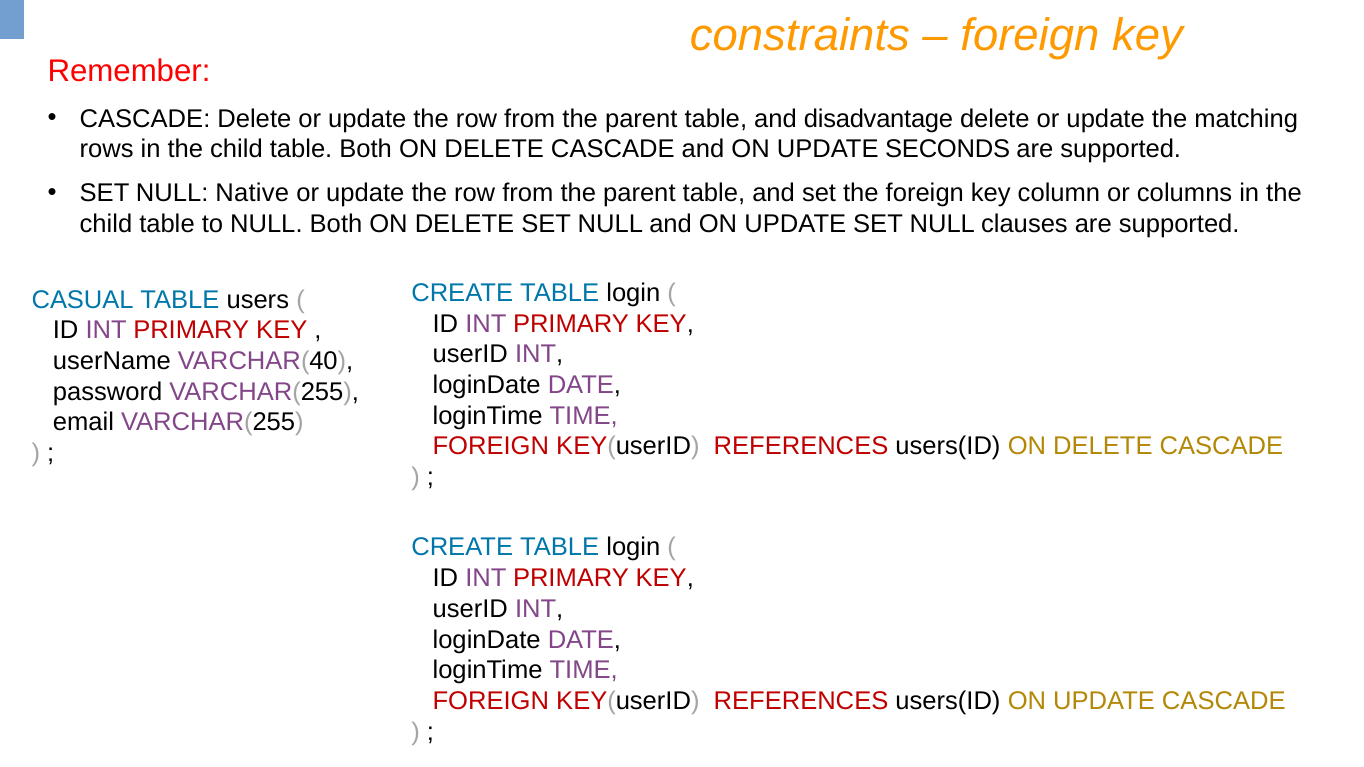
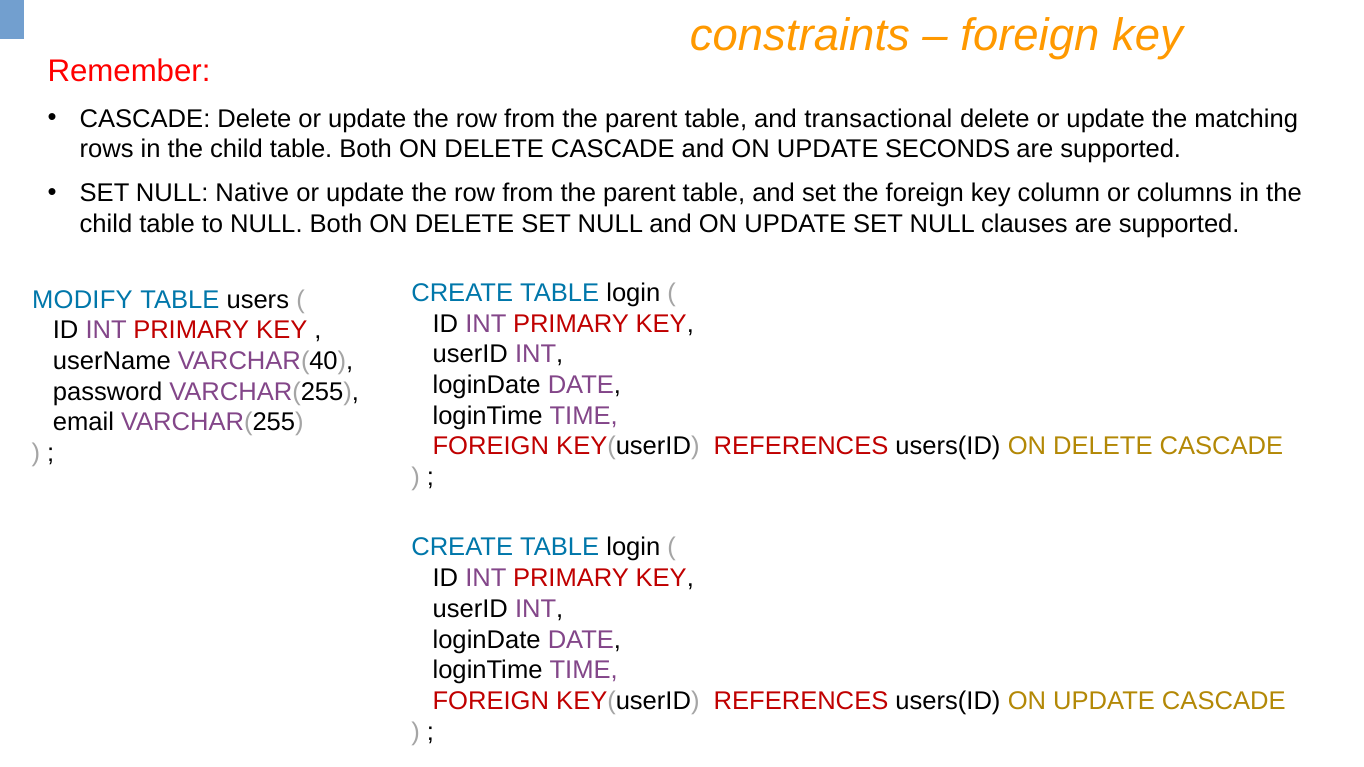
disadvantage: disadvantage -> transactional (878, 119)
CASUAL: CASUAL -> MODIFY (82, 300)
